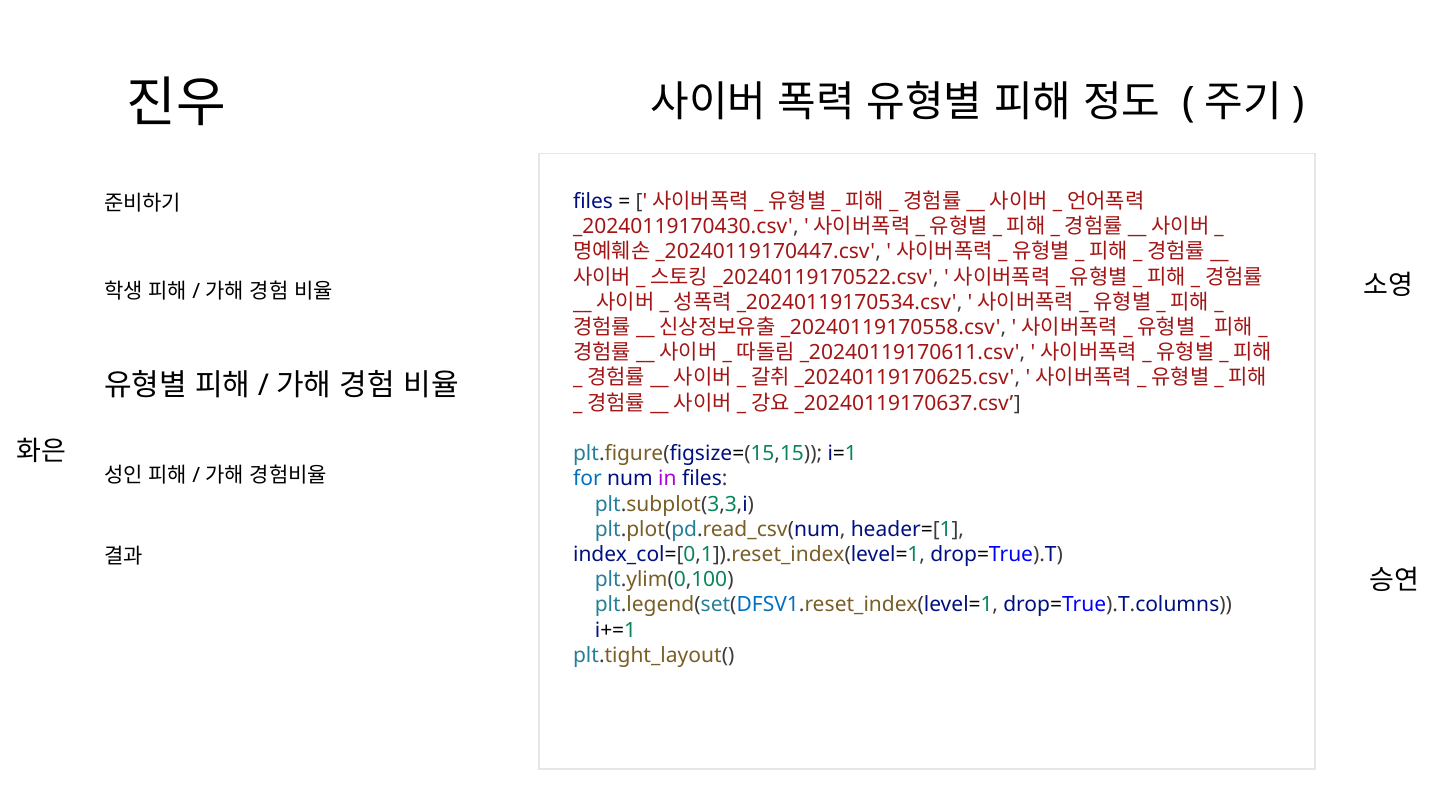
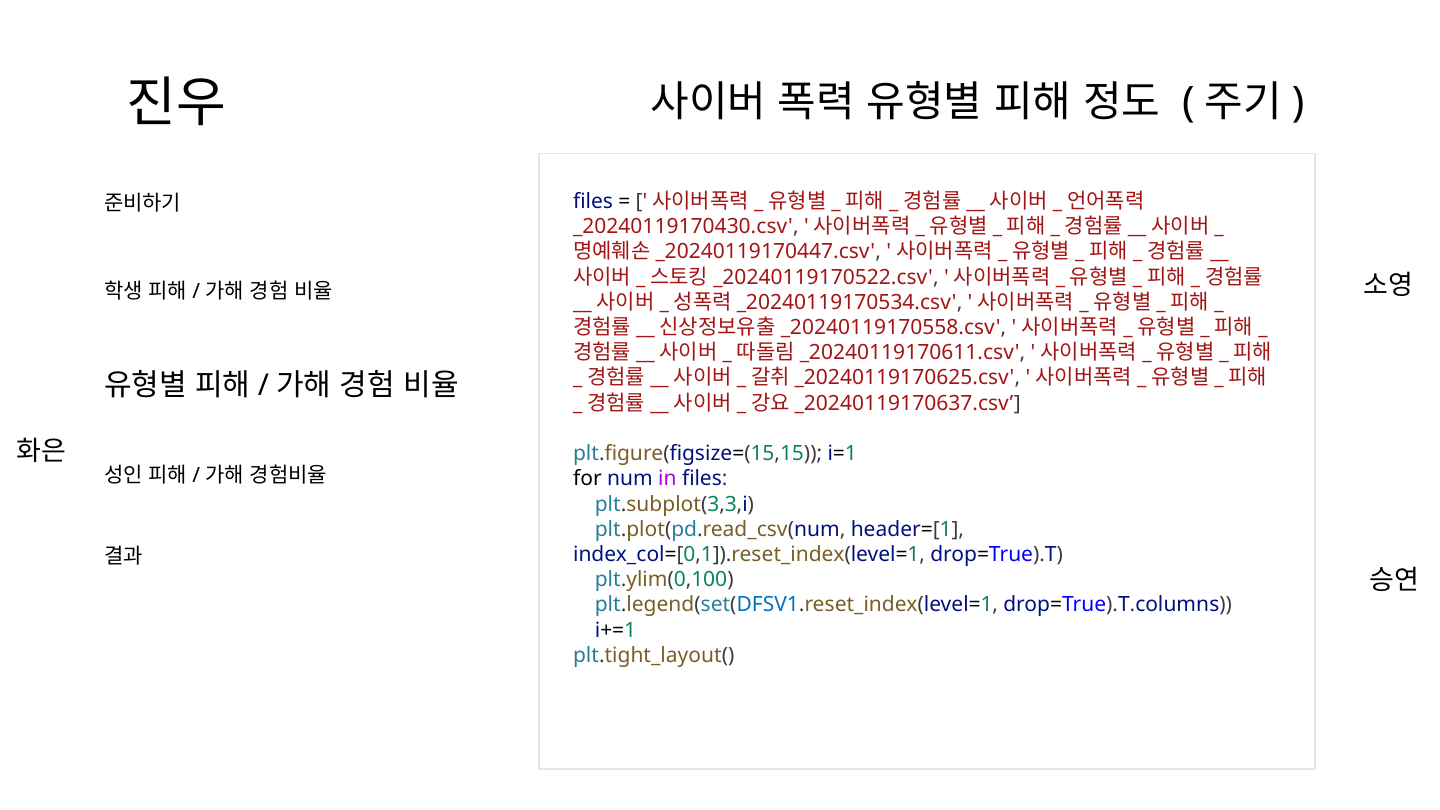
for colour: blue -> black (587, 479)
